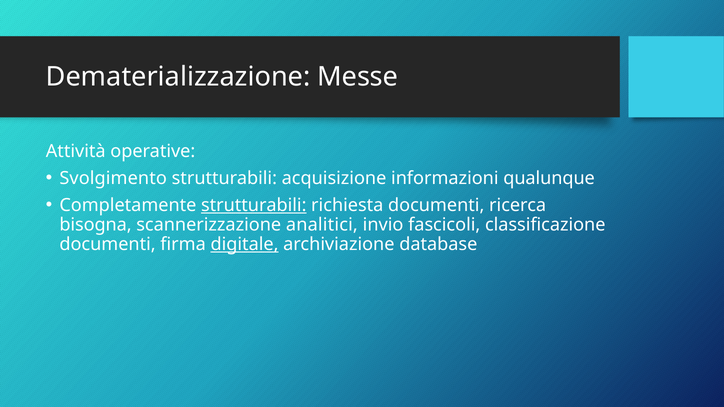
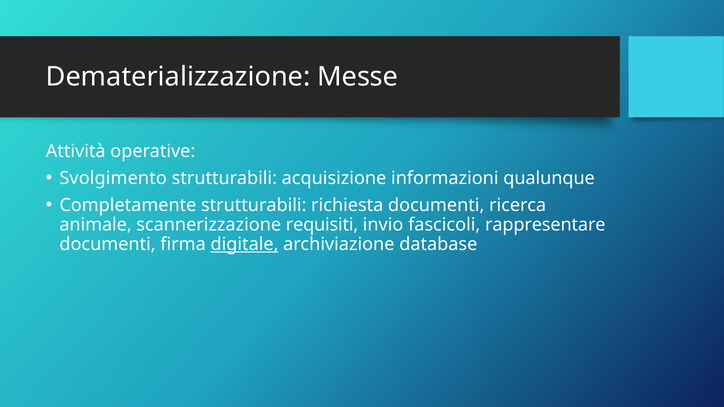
strutturabili underline: present -> none (254, 205)
bisogna: bisogna -> animale (96, 225)
analitici: analitici -> requisiti (322, 225)
classificazione: classificazione -> rappresentare (545, 225)
